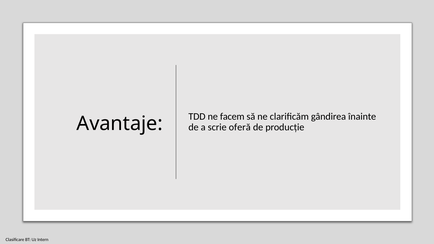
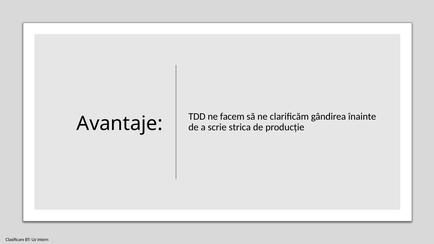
oferă: oferă -> strica (240, 127)
